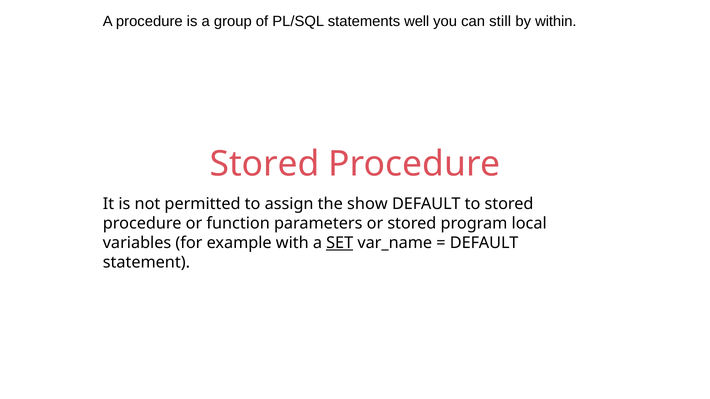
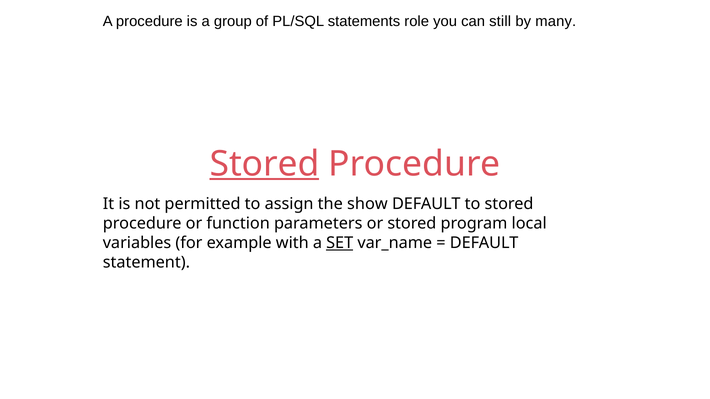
well: well -> role (417, 21)
within: within -> many (556, 21)
Stored underline: none -> present (265, 164)
